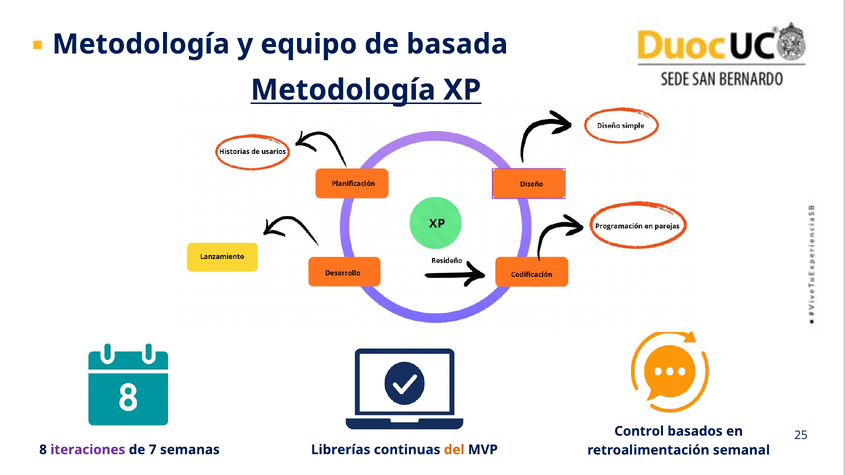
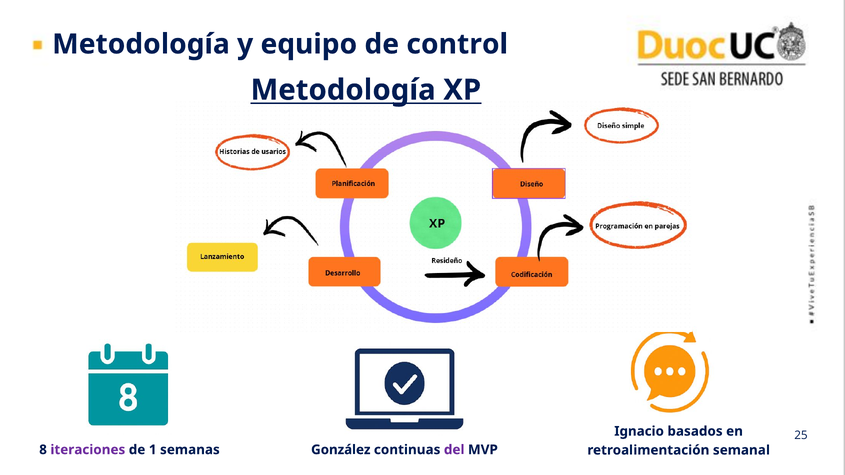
basada: basada -> control (457, 44)
Control: Control -> Ignacio (639, 432)
7: 7 -> 1 (153, 450)
Librerías: Librerías -> González (341, 450)
del colour: orange -> purple (454, 450)
